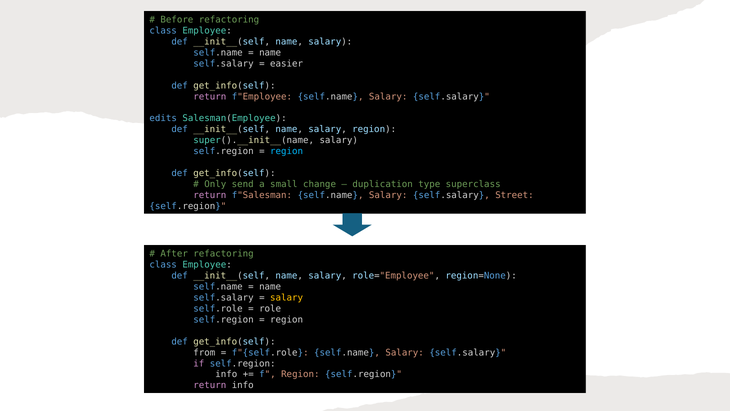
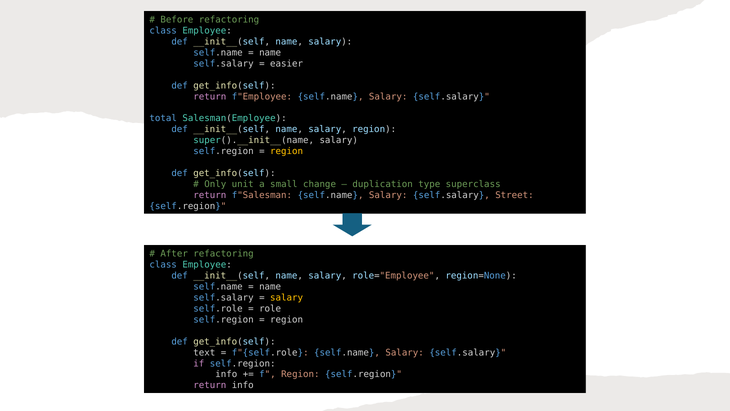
edits: edits -> total (163, 118)
region colour: light blue -> yellow (287, 151)
send: send -> unit (243, 184)
from: from -> text (204, 352)
